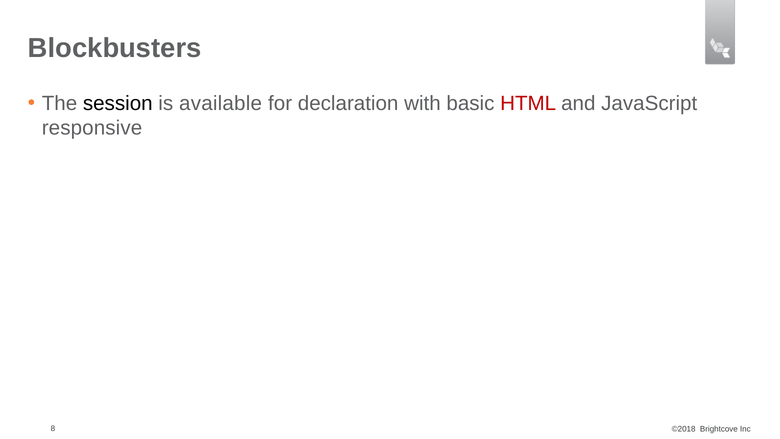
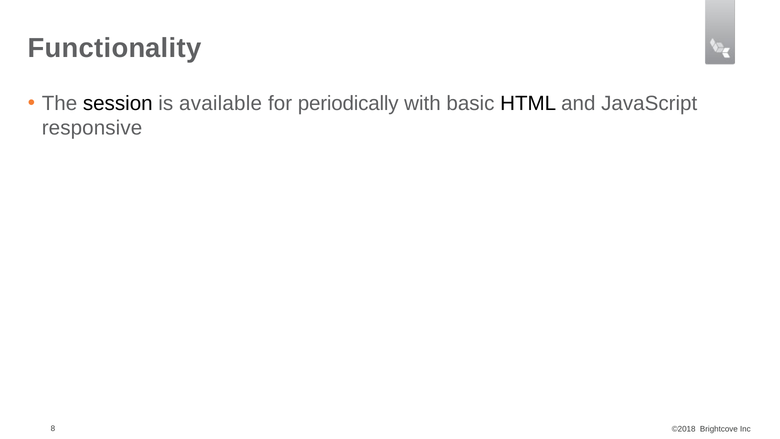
Blockbusters: Blockbusters -> Functionality (115, 48)
declaration: declaration -> periodically (348, 103)
HTML colour: red -> black (528, 103)
